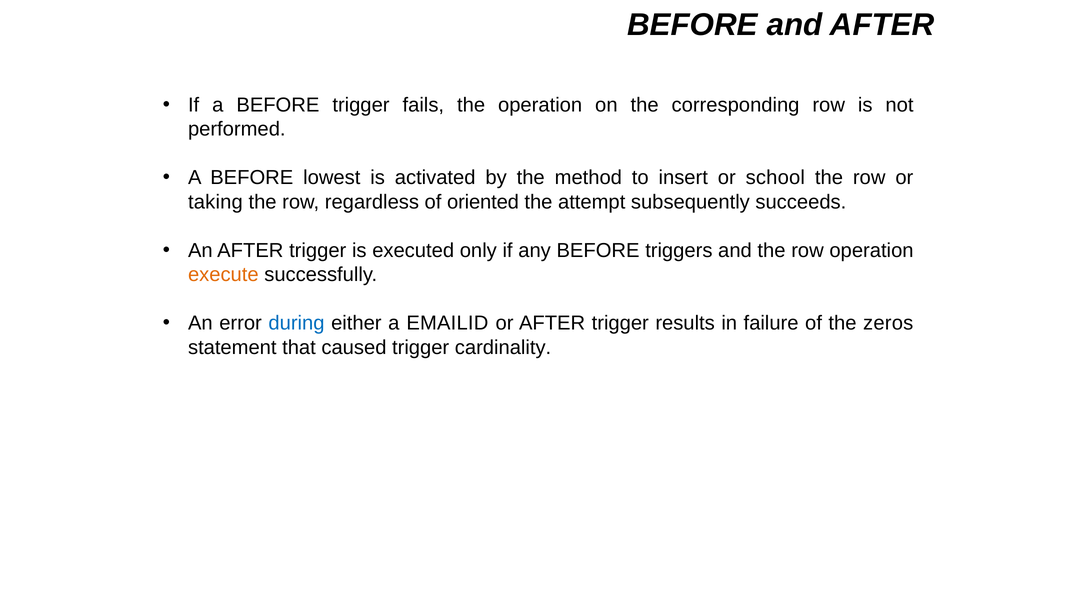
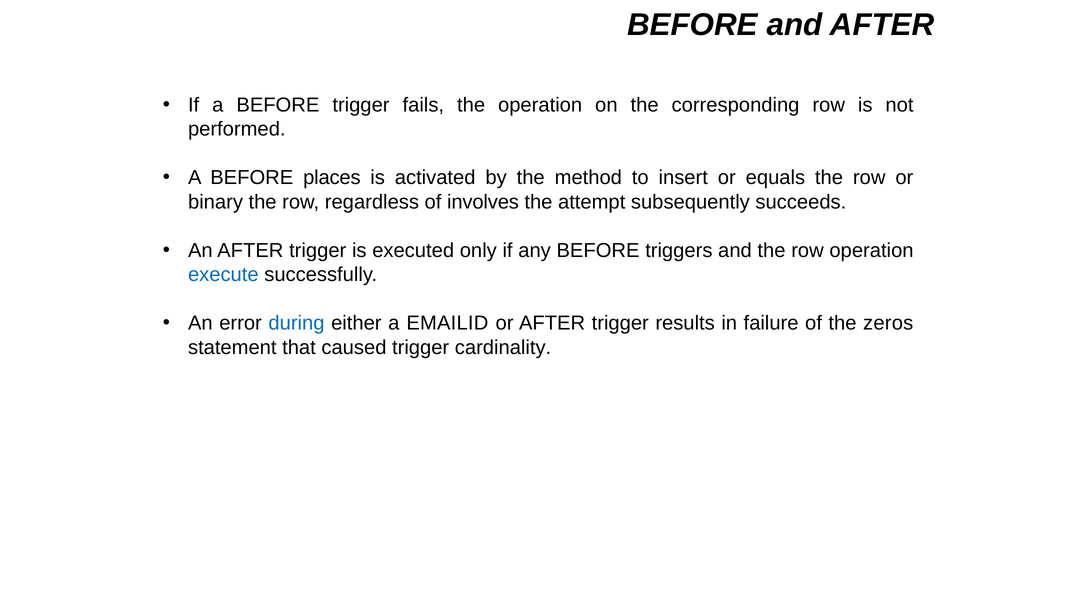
lowest: lowest -> places (332, 178)
school: school -> equals (775, 178)
taking: taking -> binary (216, 202)
oriented: oriented -> involves (483, 202)
execute colour: orange -> blue (223, 275)
